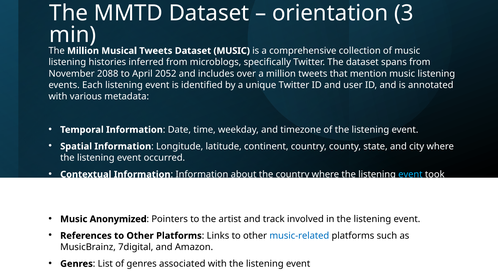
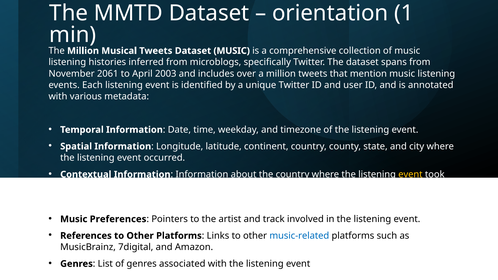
3: 3 -> 1 (404, 13)
2088: 2088 -> 2061 (108, 74)
2052: 2052 -> 2003 (166, 74)
event colour: light blue -> yellow (410, 175)
Anonymized: Anonymized -> Preferences (118, 219)
